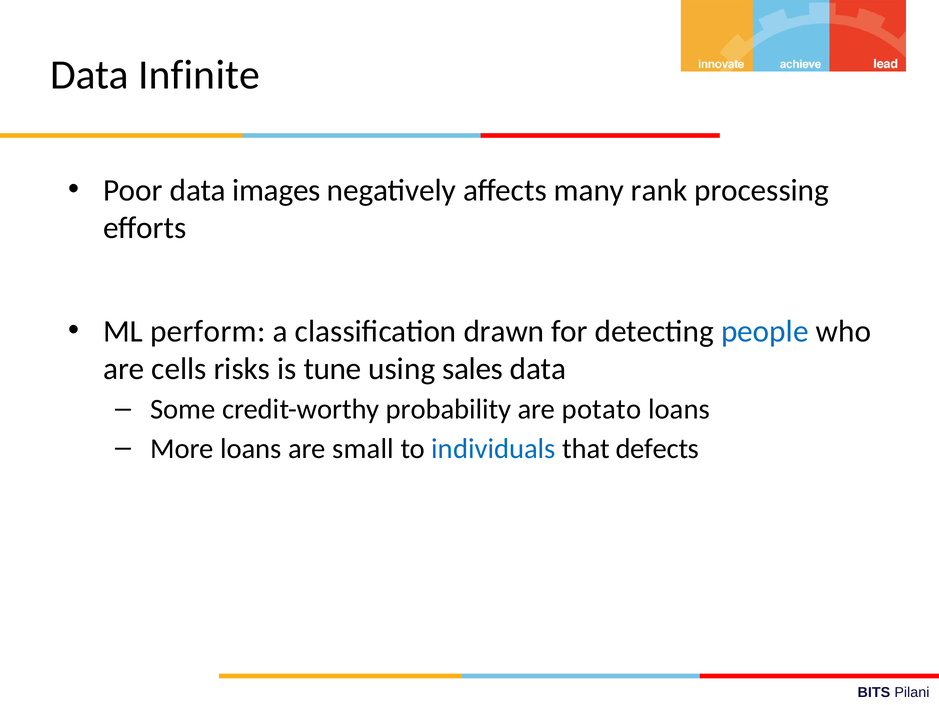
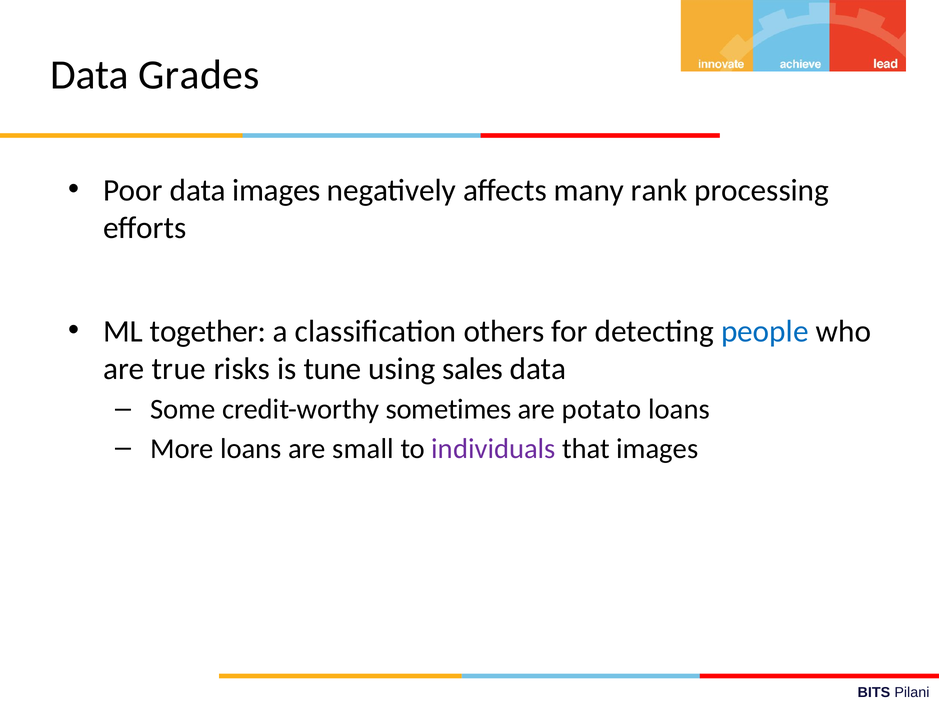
Infinite: Infinite -> Grades (199, 75)
perform: perform -> together (208, 331)
drawn: drawn -> others (504, 331)
cells: cells -> true (179, 368)
probability: probability -> sometimes (449, 409)
individuals colour: blue -> purple (494, 448)
that defects: defects -> images (657, 448)
